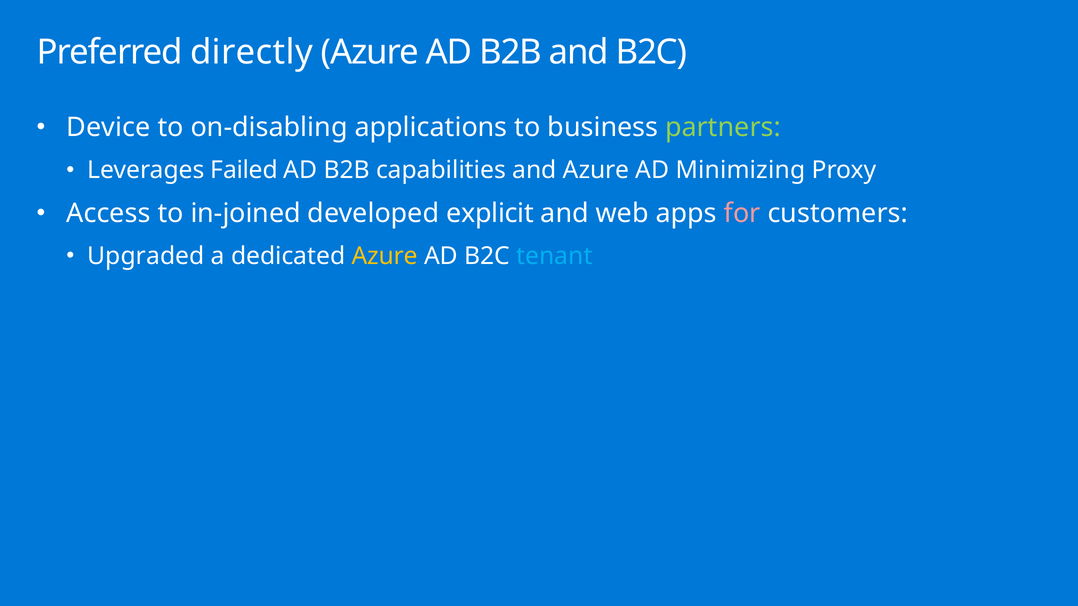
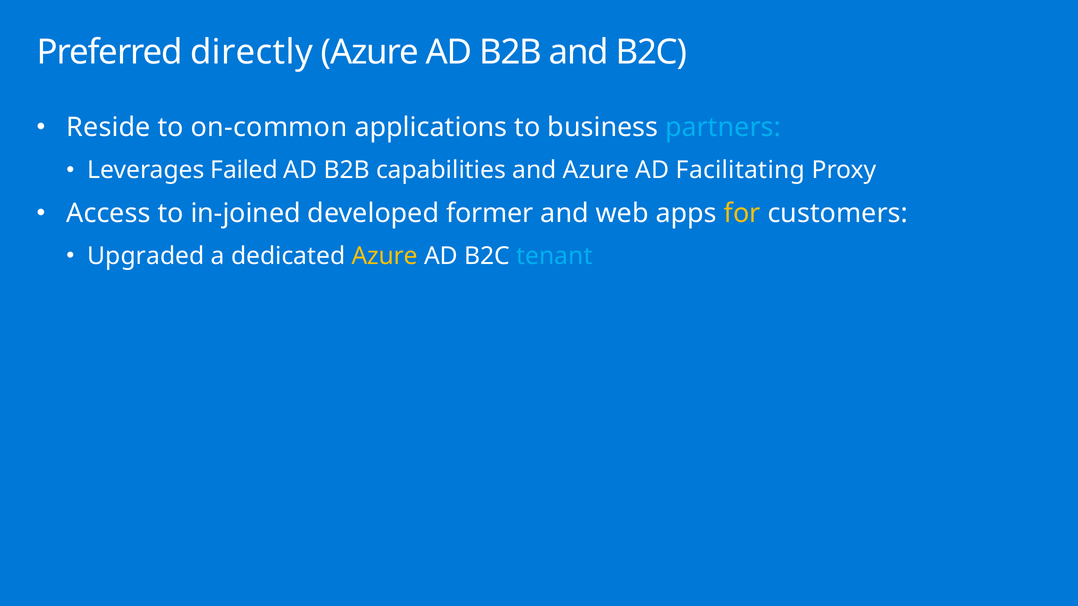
Device: Device -> Reside (108, 128)
on-disabling: on-disabling -> on-common (269, 128)
partners colour: light green -> light blue (723, 128)
Minimizing: Minimizing -> Facilitating (740, 170)
explicit: explicit -> former (490, 213)
for colour: pink -> yellow (742, 213)
